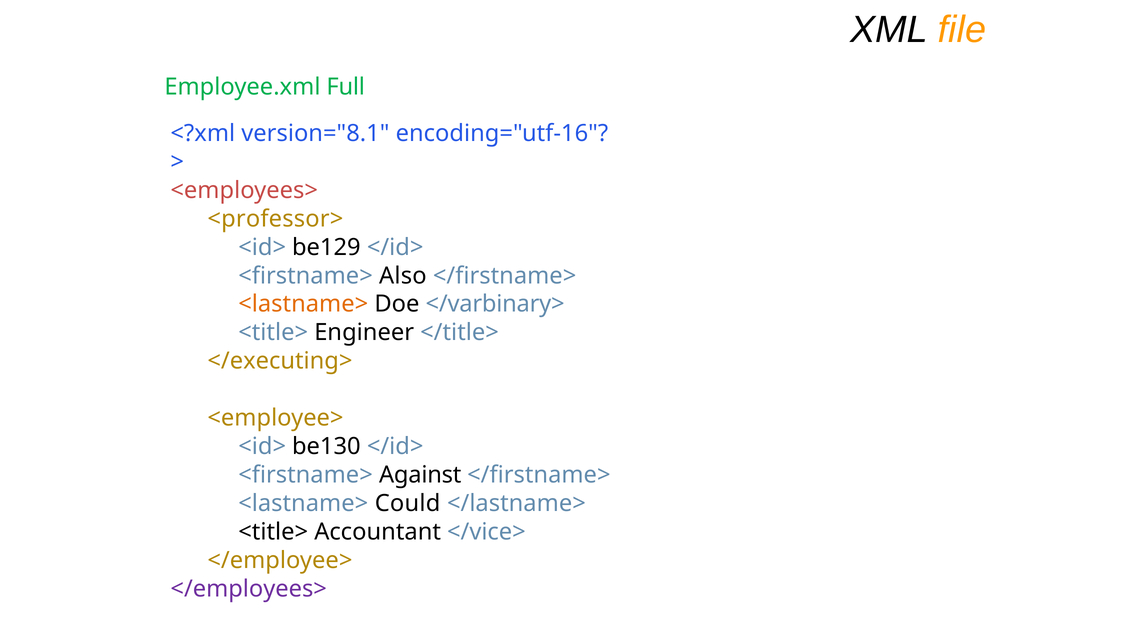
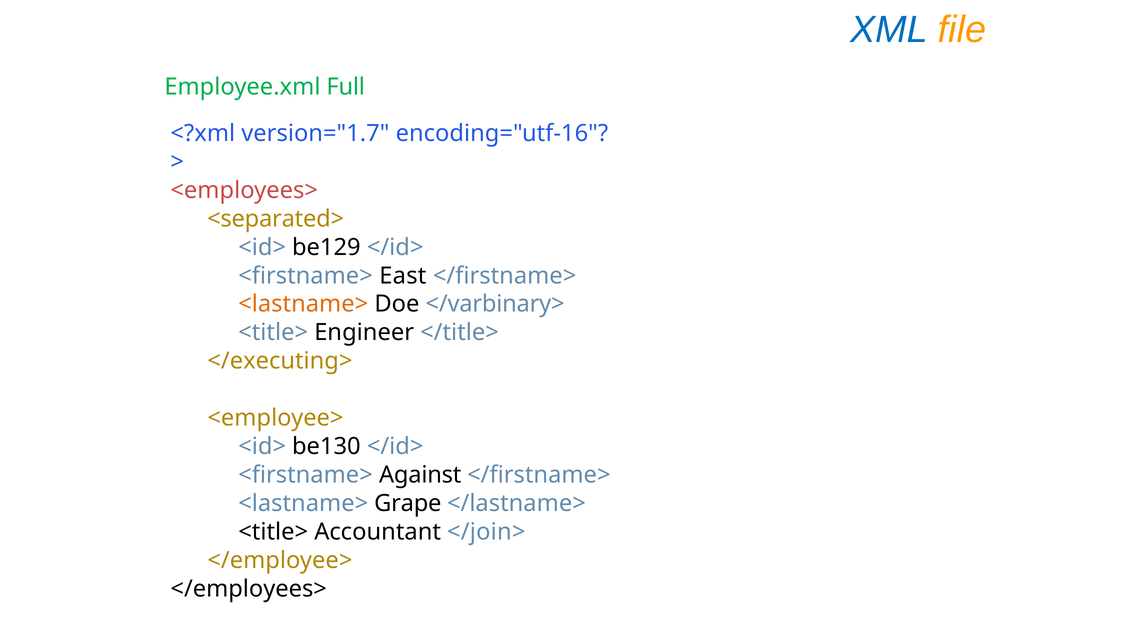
XML colour: black -> blue (889, 30)
version="8.1: version="8.1 -> version="1.7 (315, 133)
<professor>: <professor> -> <separated> (276, 219)
Also: Also -> East (403, 275)
Could: Could -> Grape (408, 503)
</vice>: </vice> -> </join> (486, 531)
</employees> colour: purple -> black (249, 588)
